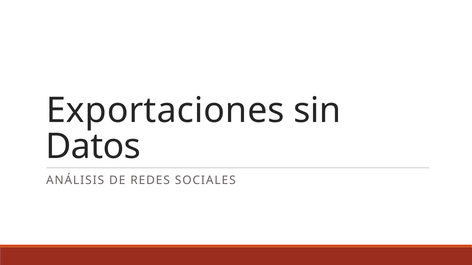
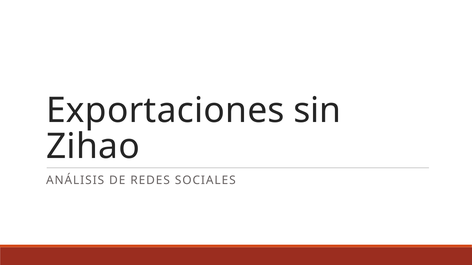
Datos: Datos -> Zihao (93, 147)
